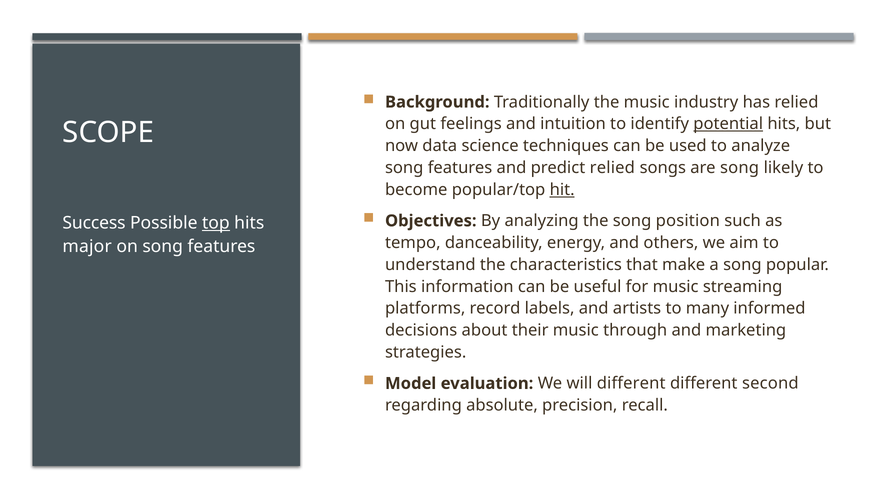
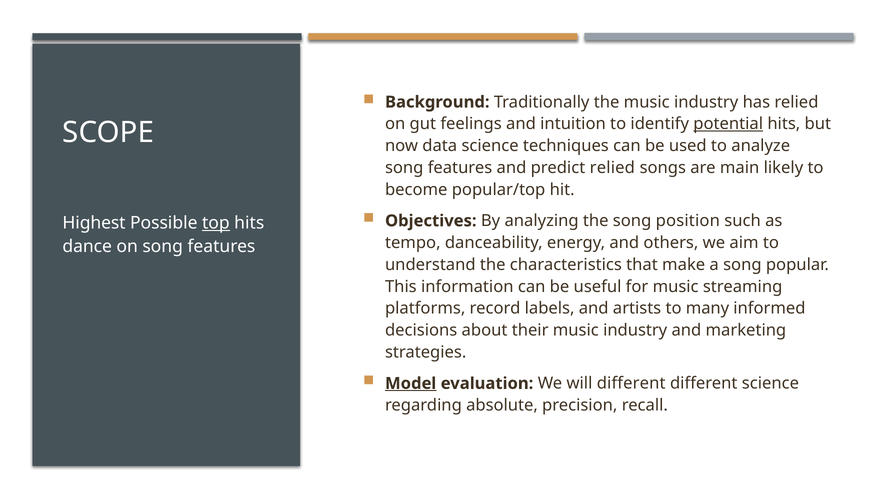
are song: song -> main (740, 168)
hit underline: present -> none (562, 190)
Success: Success -> Highest (94, 223)
major: major -> dance (87, 246)
their music through: through -> industry (635, 331)
Model underline: none -> present (411, 384)
different second: second -> science (770, 384)
